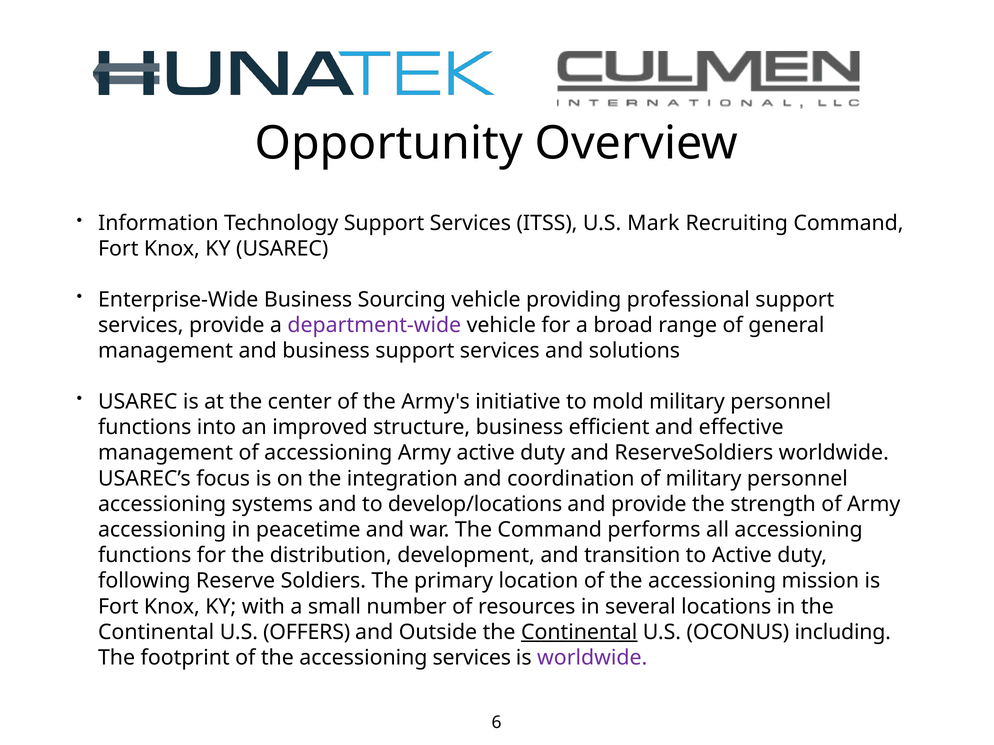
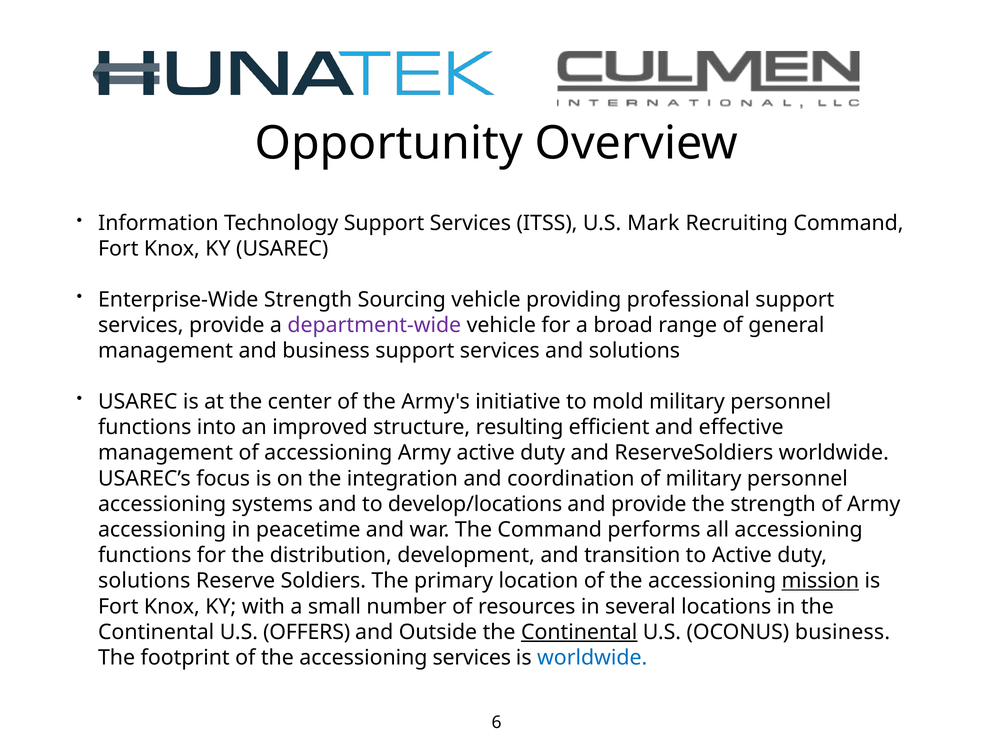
Enterprise-Wide Business: Business -> Strength (308, 300)
structure business: business -> resulting (520, 428)
following: following -> solutions (144, 581)
mission underline: none -> present (820, 581)
OCONUS including: including -> business (843, 632)
worldwide colour: purple -> blue (592, 658)
